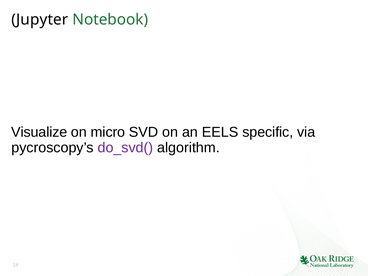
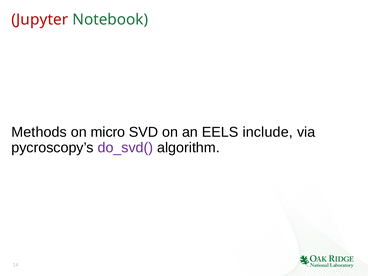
Jupyter colour: black -> red (40, 20)
Visualize: Visualize -> Methods (39, 132)
specific: specific -> include (268, 132)
